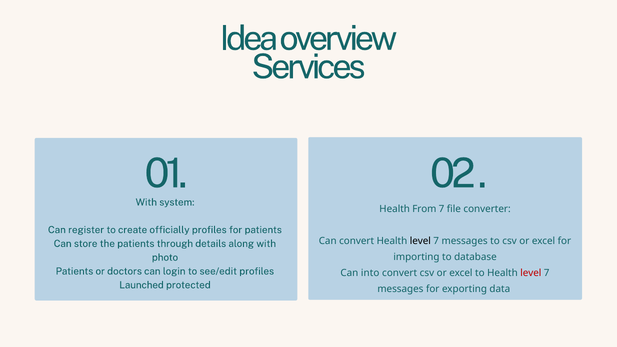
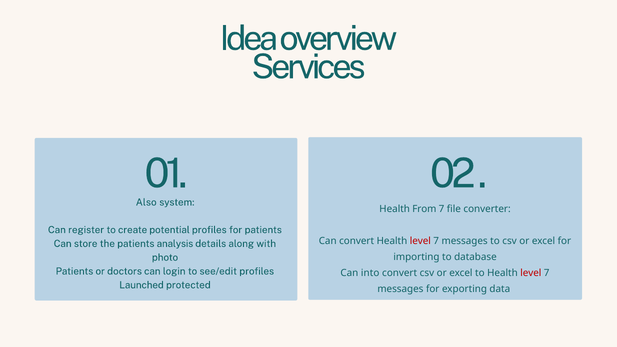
With: With -> Also (146, 202)
officially: officially -> potential (170, 230)
level colour: black -> red (420, 241)
through: through -> analysis (175, 244)
